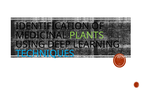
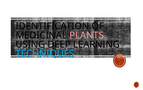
PLANTS colour: light green -> pink (87, 35)
